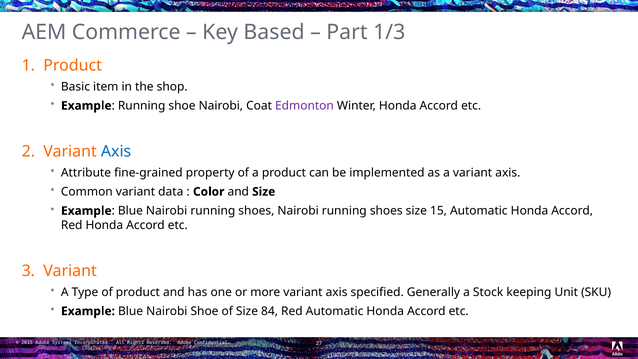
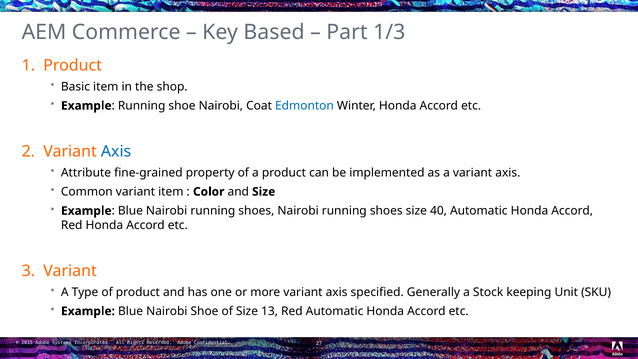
Edmonton colour: purple -> blue (304, 106)
variant data: data -> item (171, 192)
15: 15 -> 40 (438, 211)
84: 84 -> 13 (270, 311)
